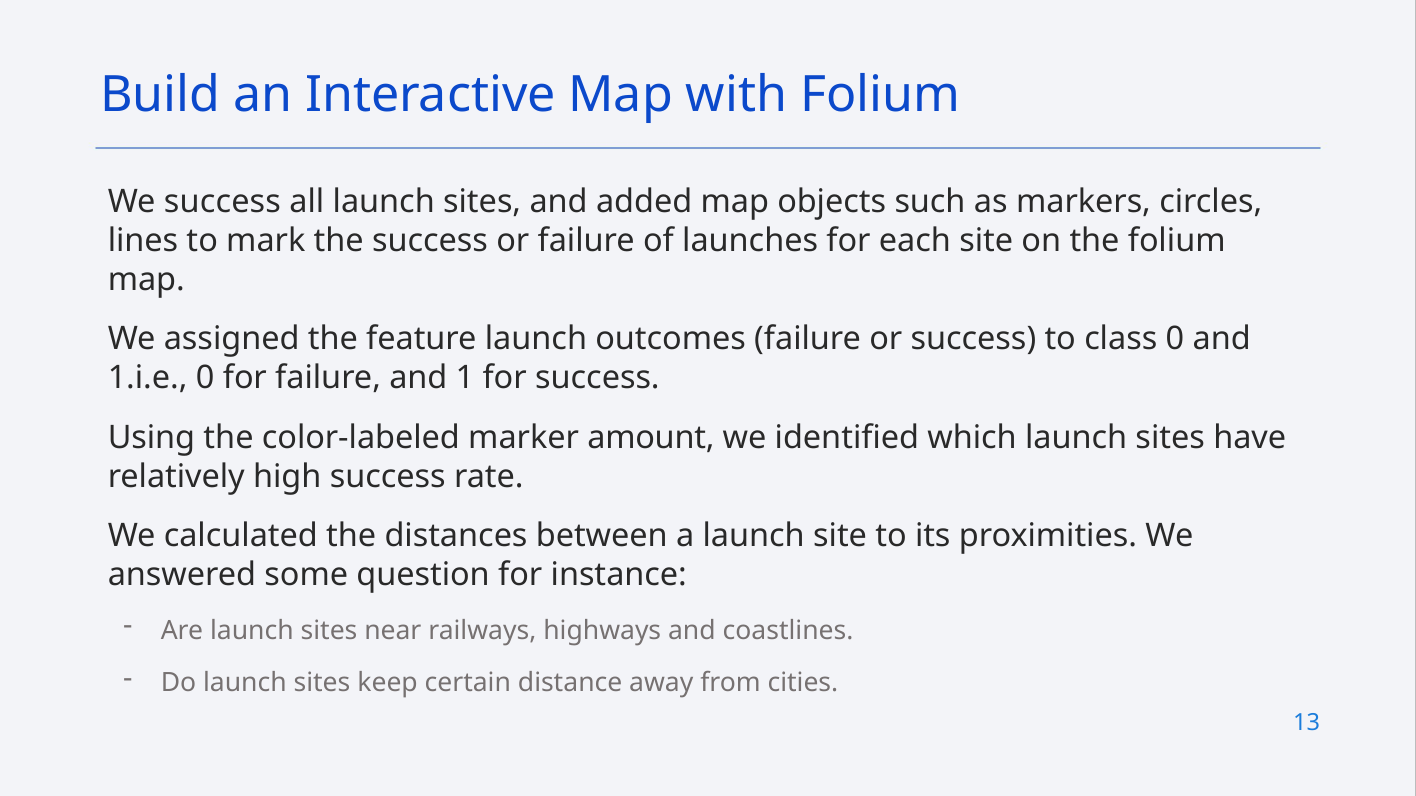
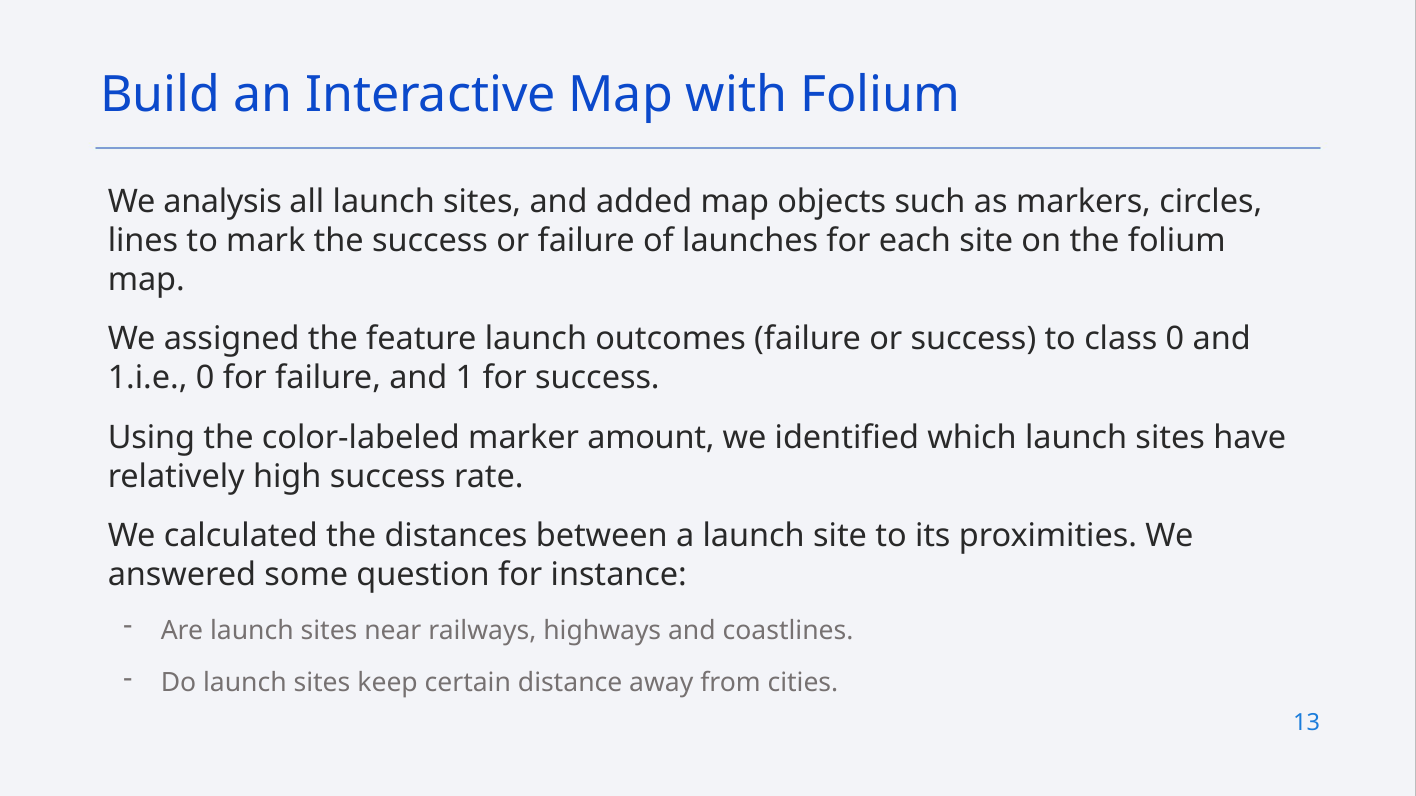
We success: success -> analysis (223, 202)
